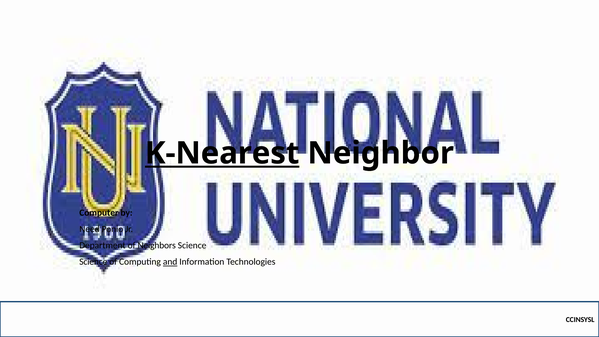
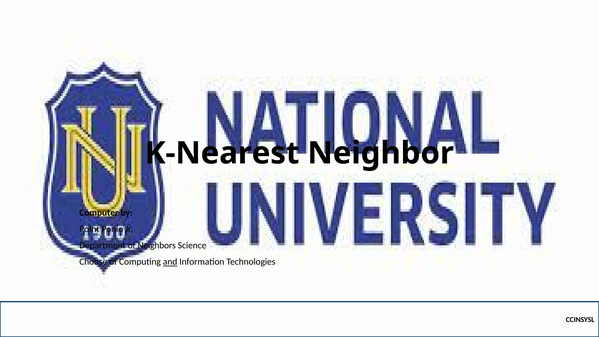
K-Nearest underline: present -> none (222, 153)
Need: Need -> Point (89, 229)
Science: Science -> Choose (93, 262)
